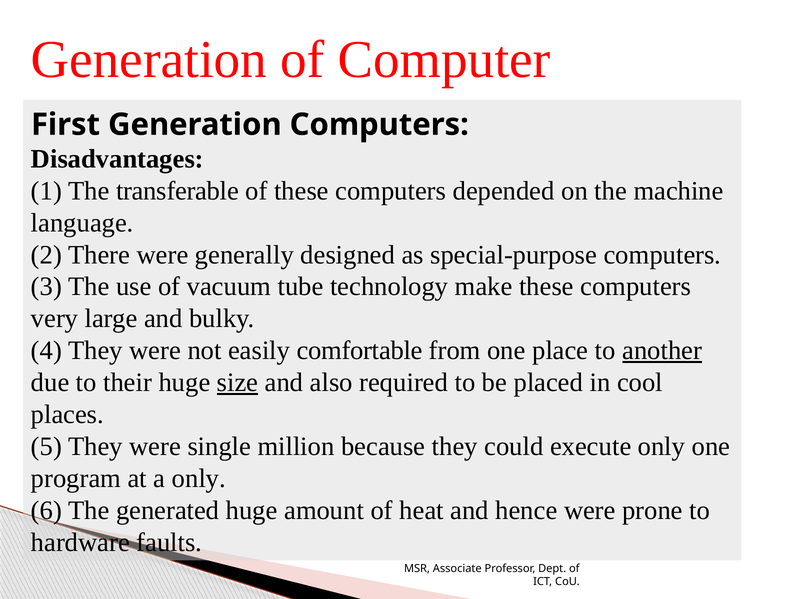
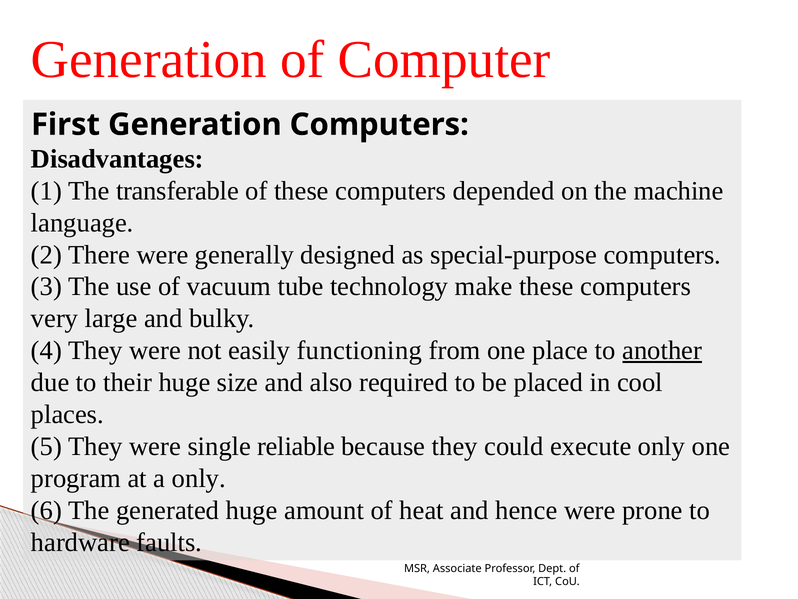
comfortable: comfortable -> functioning (359, 350)
size underline: present -> none (238, 382)
million: million -> reliable (296, 446)
